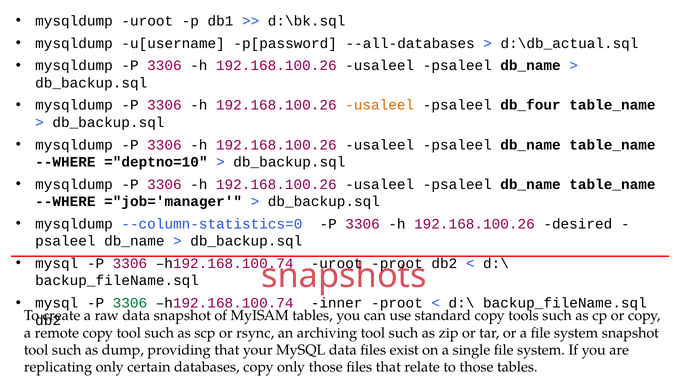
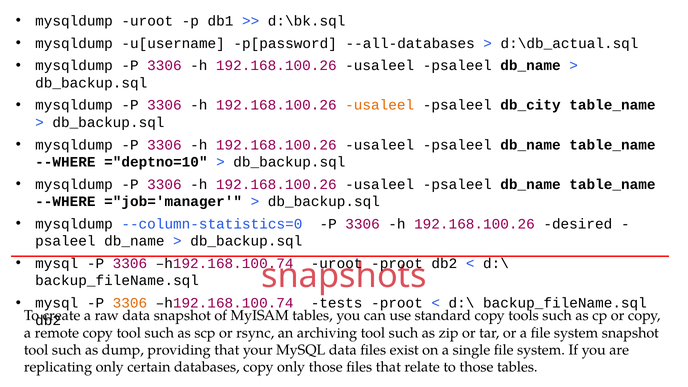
db_four: db_four -> db_city (531, 105)
3306 colour: green -> orange (130, 303)
inner: inner -> tests (337, 303)
